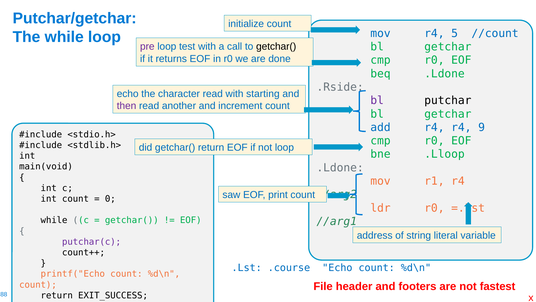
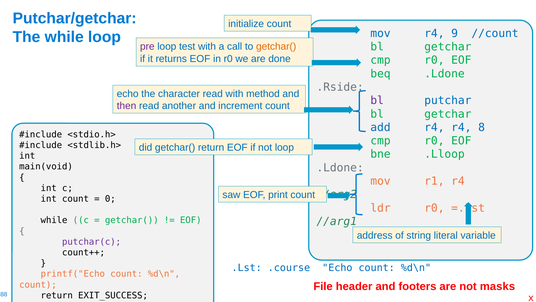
5: 5 -> 9 (455, 33)
getchar( colour: black -> orange (276, 47)
starting: starting -> method (263, 94)
putchar colour: black -> blue (448, 100)
9: 9 -> 8 (482, 127)
fastest: fastest -> masks (497, 286)
